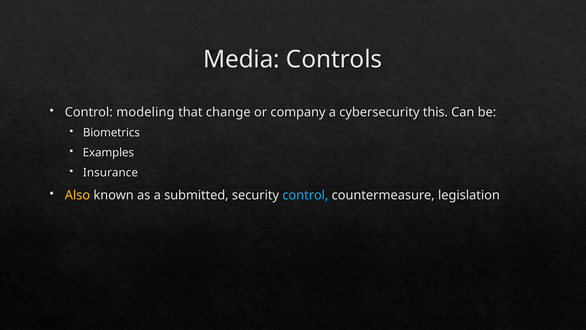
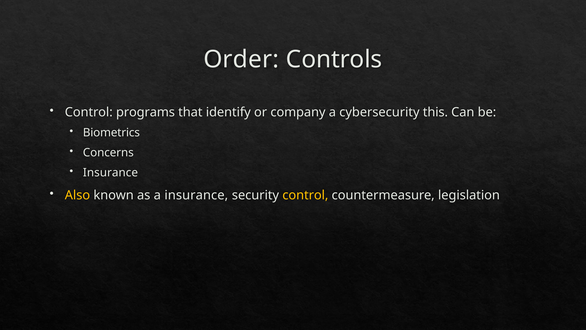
Media: Media -> Order (241, 59)
modeling: modeling -> programs (145, 112)
change: change -> identify (228, 112)
Examples: Examples -> Concerns (108, 153)
a submitted: submitted -> insurance (196, 195)
control colour: light blue -> yellow (305, 195)
